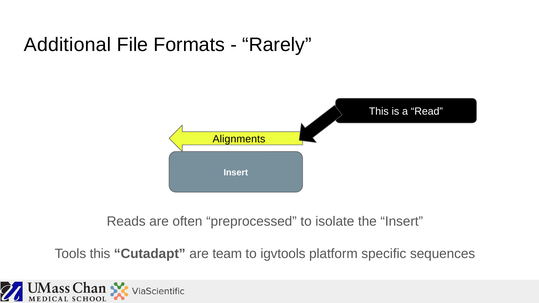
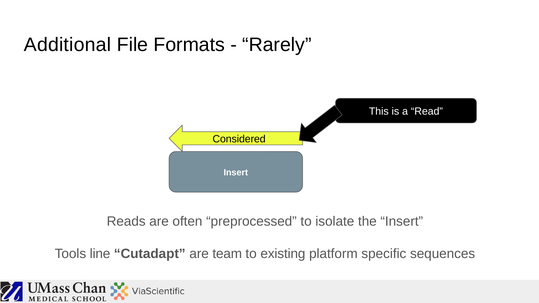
Alignments: Alignments -> Considered (239, 139)
Tools this: this -> line (100, 254)
igvtools: igvtools -> existing (283, 254)
